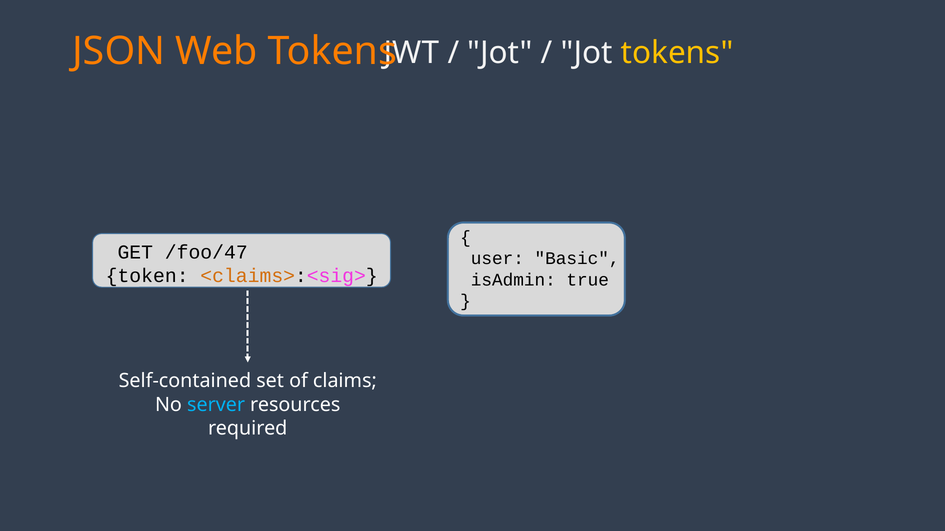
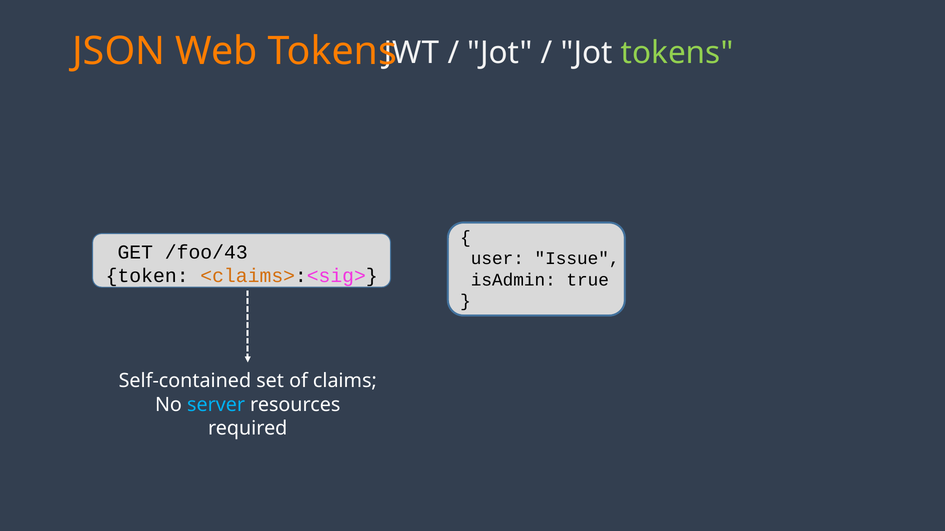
tokens colour: yellow -> light green (677, 53)
/foo/47: /foo/47 -> /foo/43 (206, 252)
Basic: Basic -> Issue (577, 259)
